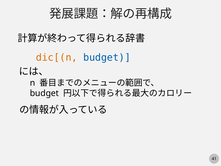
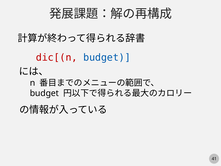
dic[(n colour: orange -> red (57, 57)
